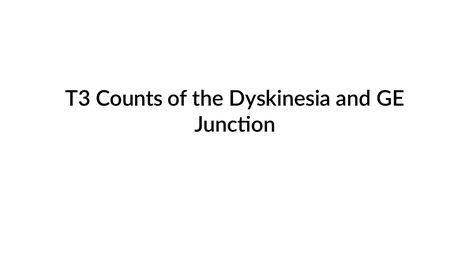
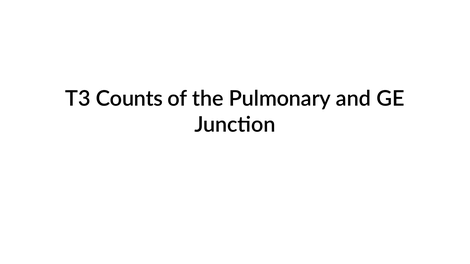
Dyskinesia: Dyskinesia -> Pulmonary (280, 99)
